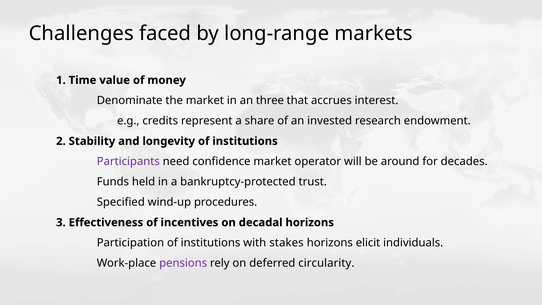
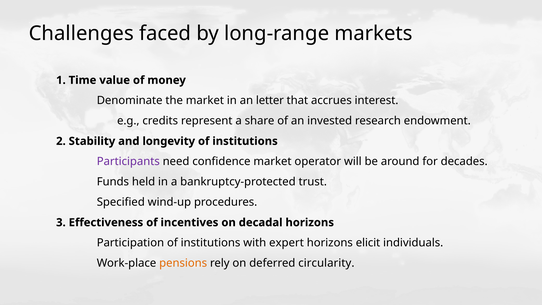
three: three -> letter (270, 100)
stakes: stakes -> expert (287, 243)
pensions colour: purple -> orange (183, 263)
